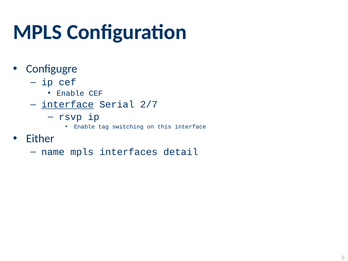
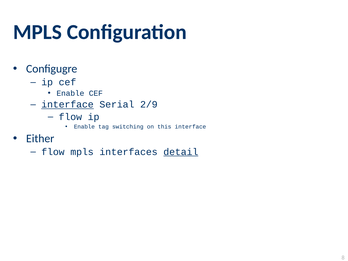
2/7: 2/7 -> 2/9 (149, 105)
rsvp: rsvp -> flow (70, 117)
name: name -> flow (53, 152)
detail underline: none -> present (181, 152)
